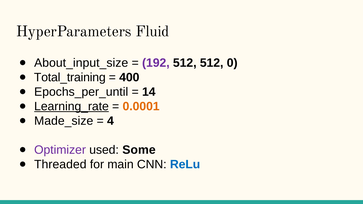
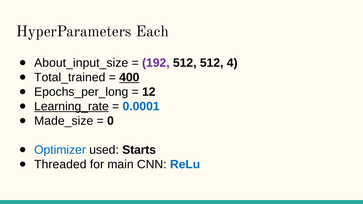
Fluid: Fluid -> Each (152, 31)
0: 0 -> 4 (232, 63)
Total_training: Total_training -> Total_trained (70, 77)
400 underline: none -> present (129, 77)
Epochs_per_until: Epochs_per_until -> Epochs_per_long (81, 92)
14: 14 -> 12 (149, 92)
0.0001 colour: orange -> blue (141, 106)
4: 4 -> 0 (110, 121)
Optimizer colour: purple -> blue (60, 150)
Some: Some -> Starts (139, 150)
